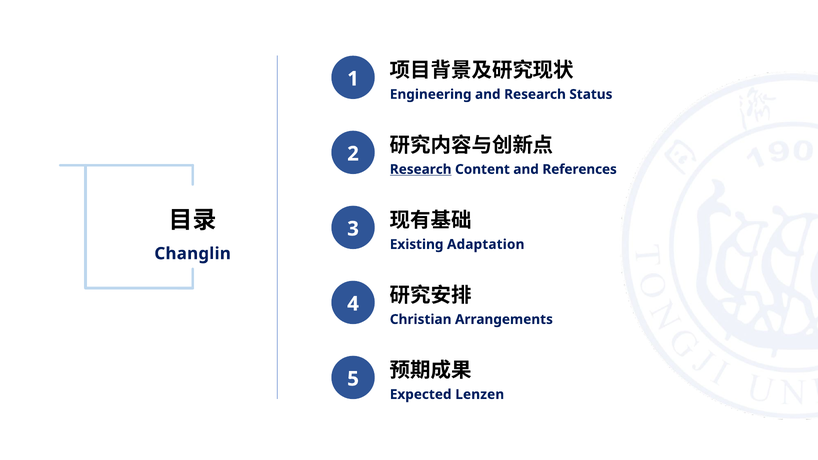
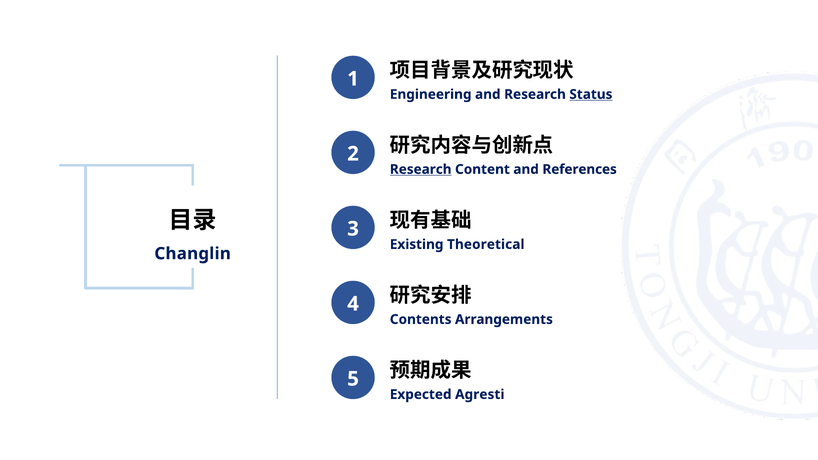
Status underline: none -> present (591, 94)
Adaptation: Adaptation -> Theoretical (486, 244)
Christian: Christian -> Contents (421, 319)
Lenzen: Lenzen -> Agresti (480, 395)
